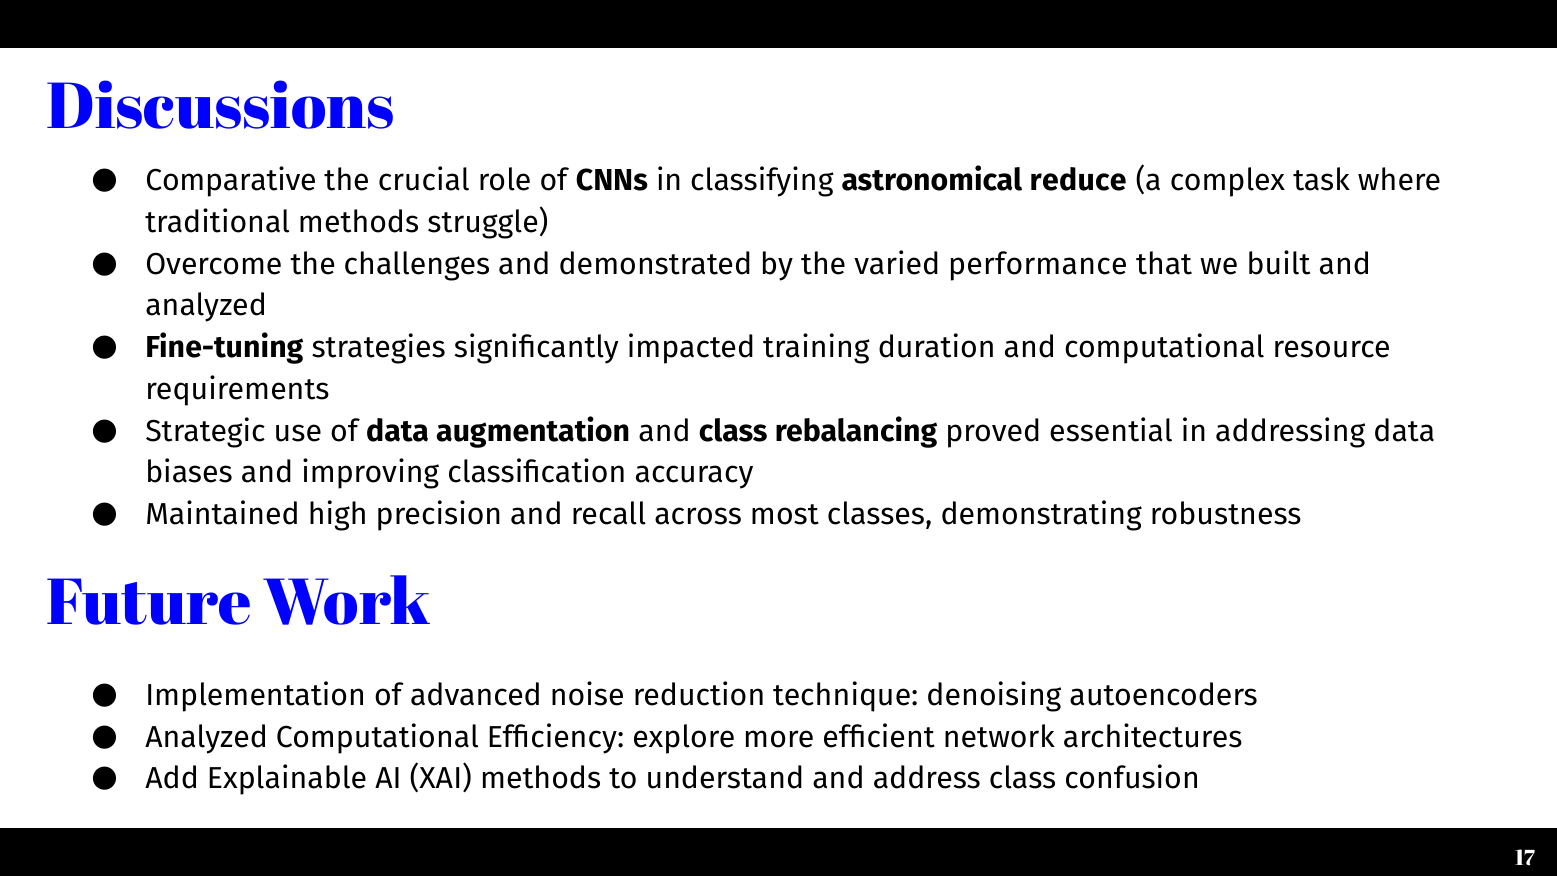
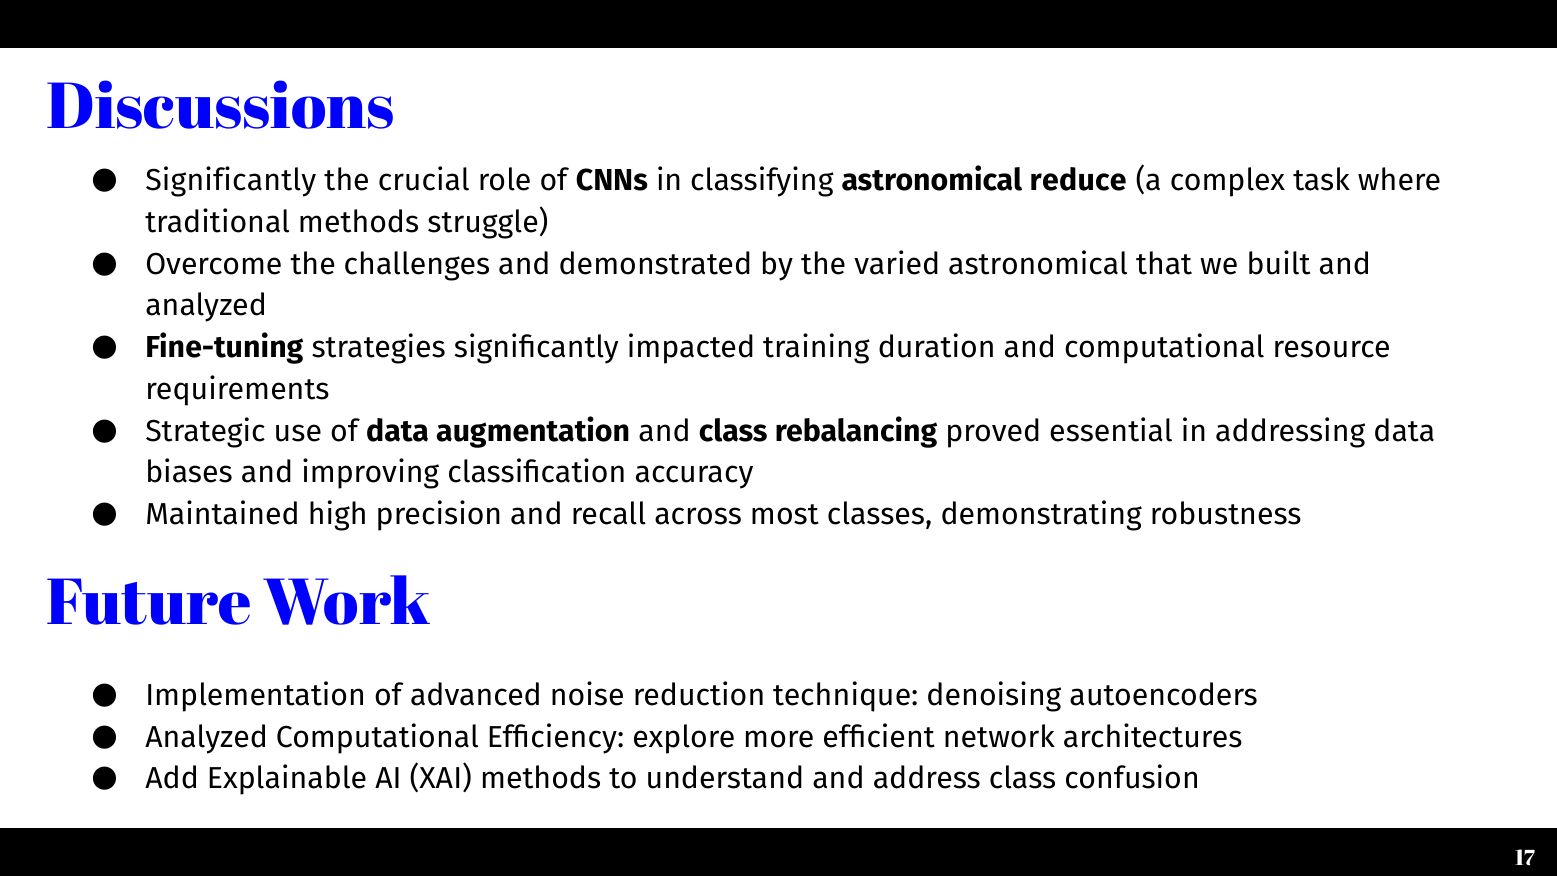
Comparative: Comparative -> Significantly (231, 181)
varied performance: performance -> astronomical (1038, 264)
